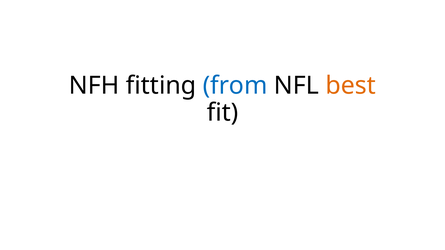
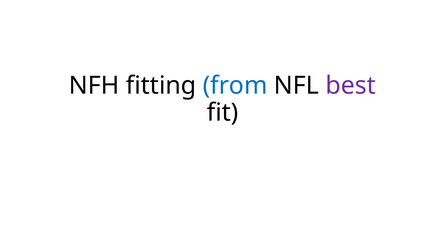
best colour: orange -> purple (351, 86)
